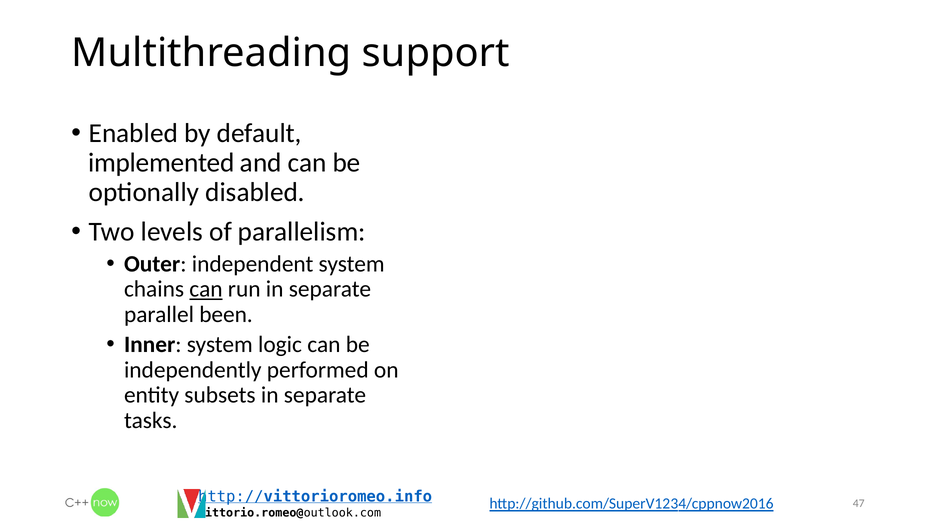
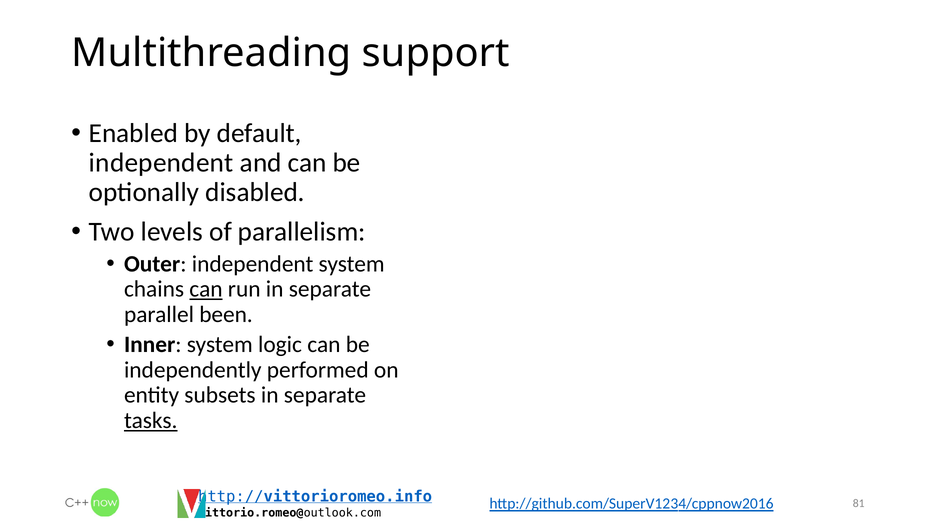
implemented: implemented -> independent (161, 163)
tasks underline: none -> present (151, 420)
47: 47 -> 81 (859, 503)
